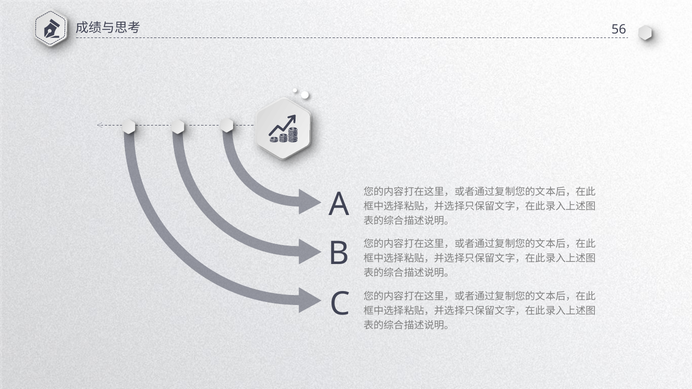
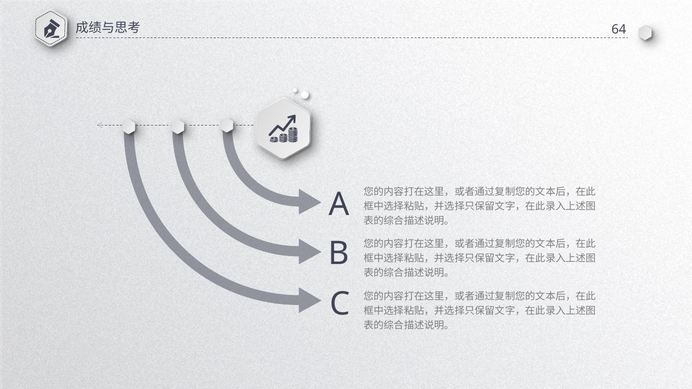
56: 56 -> 64 (619, 29)
